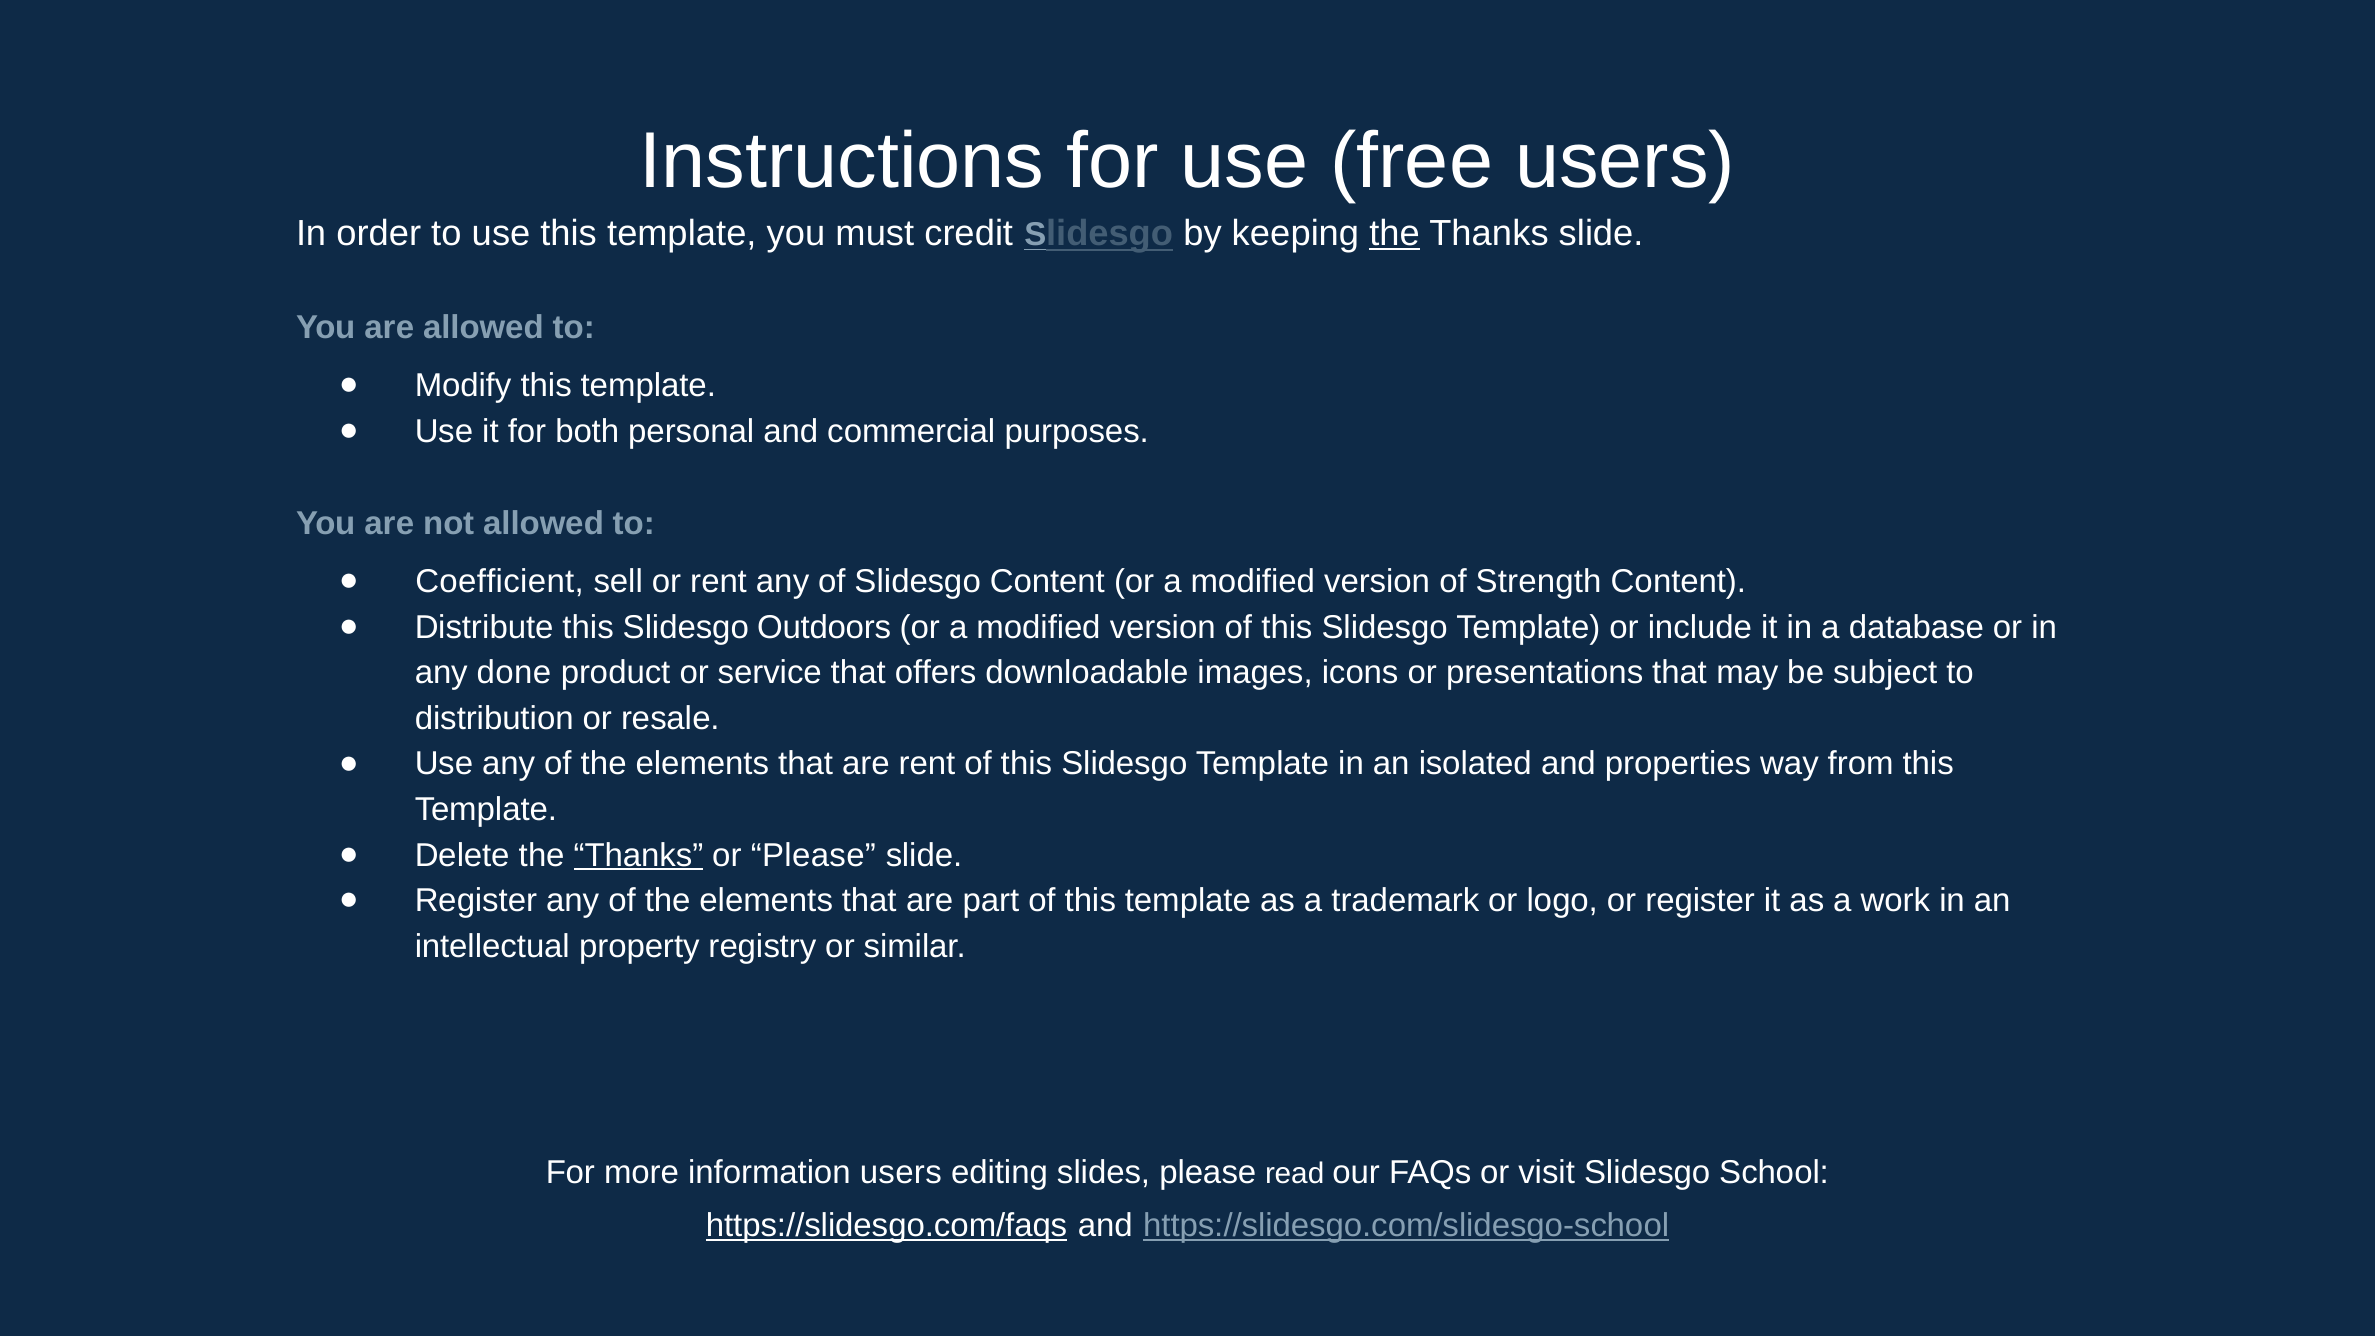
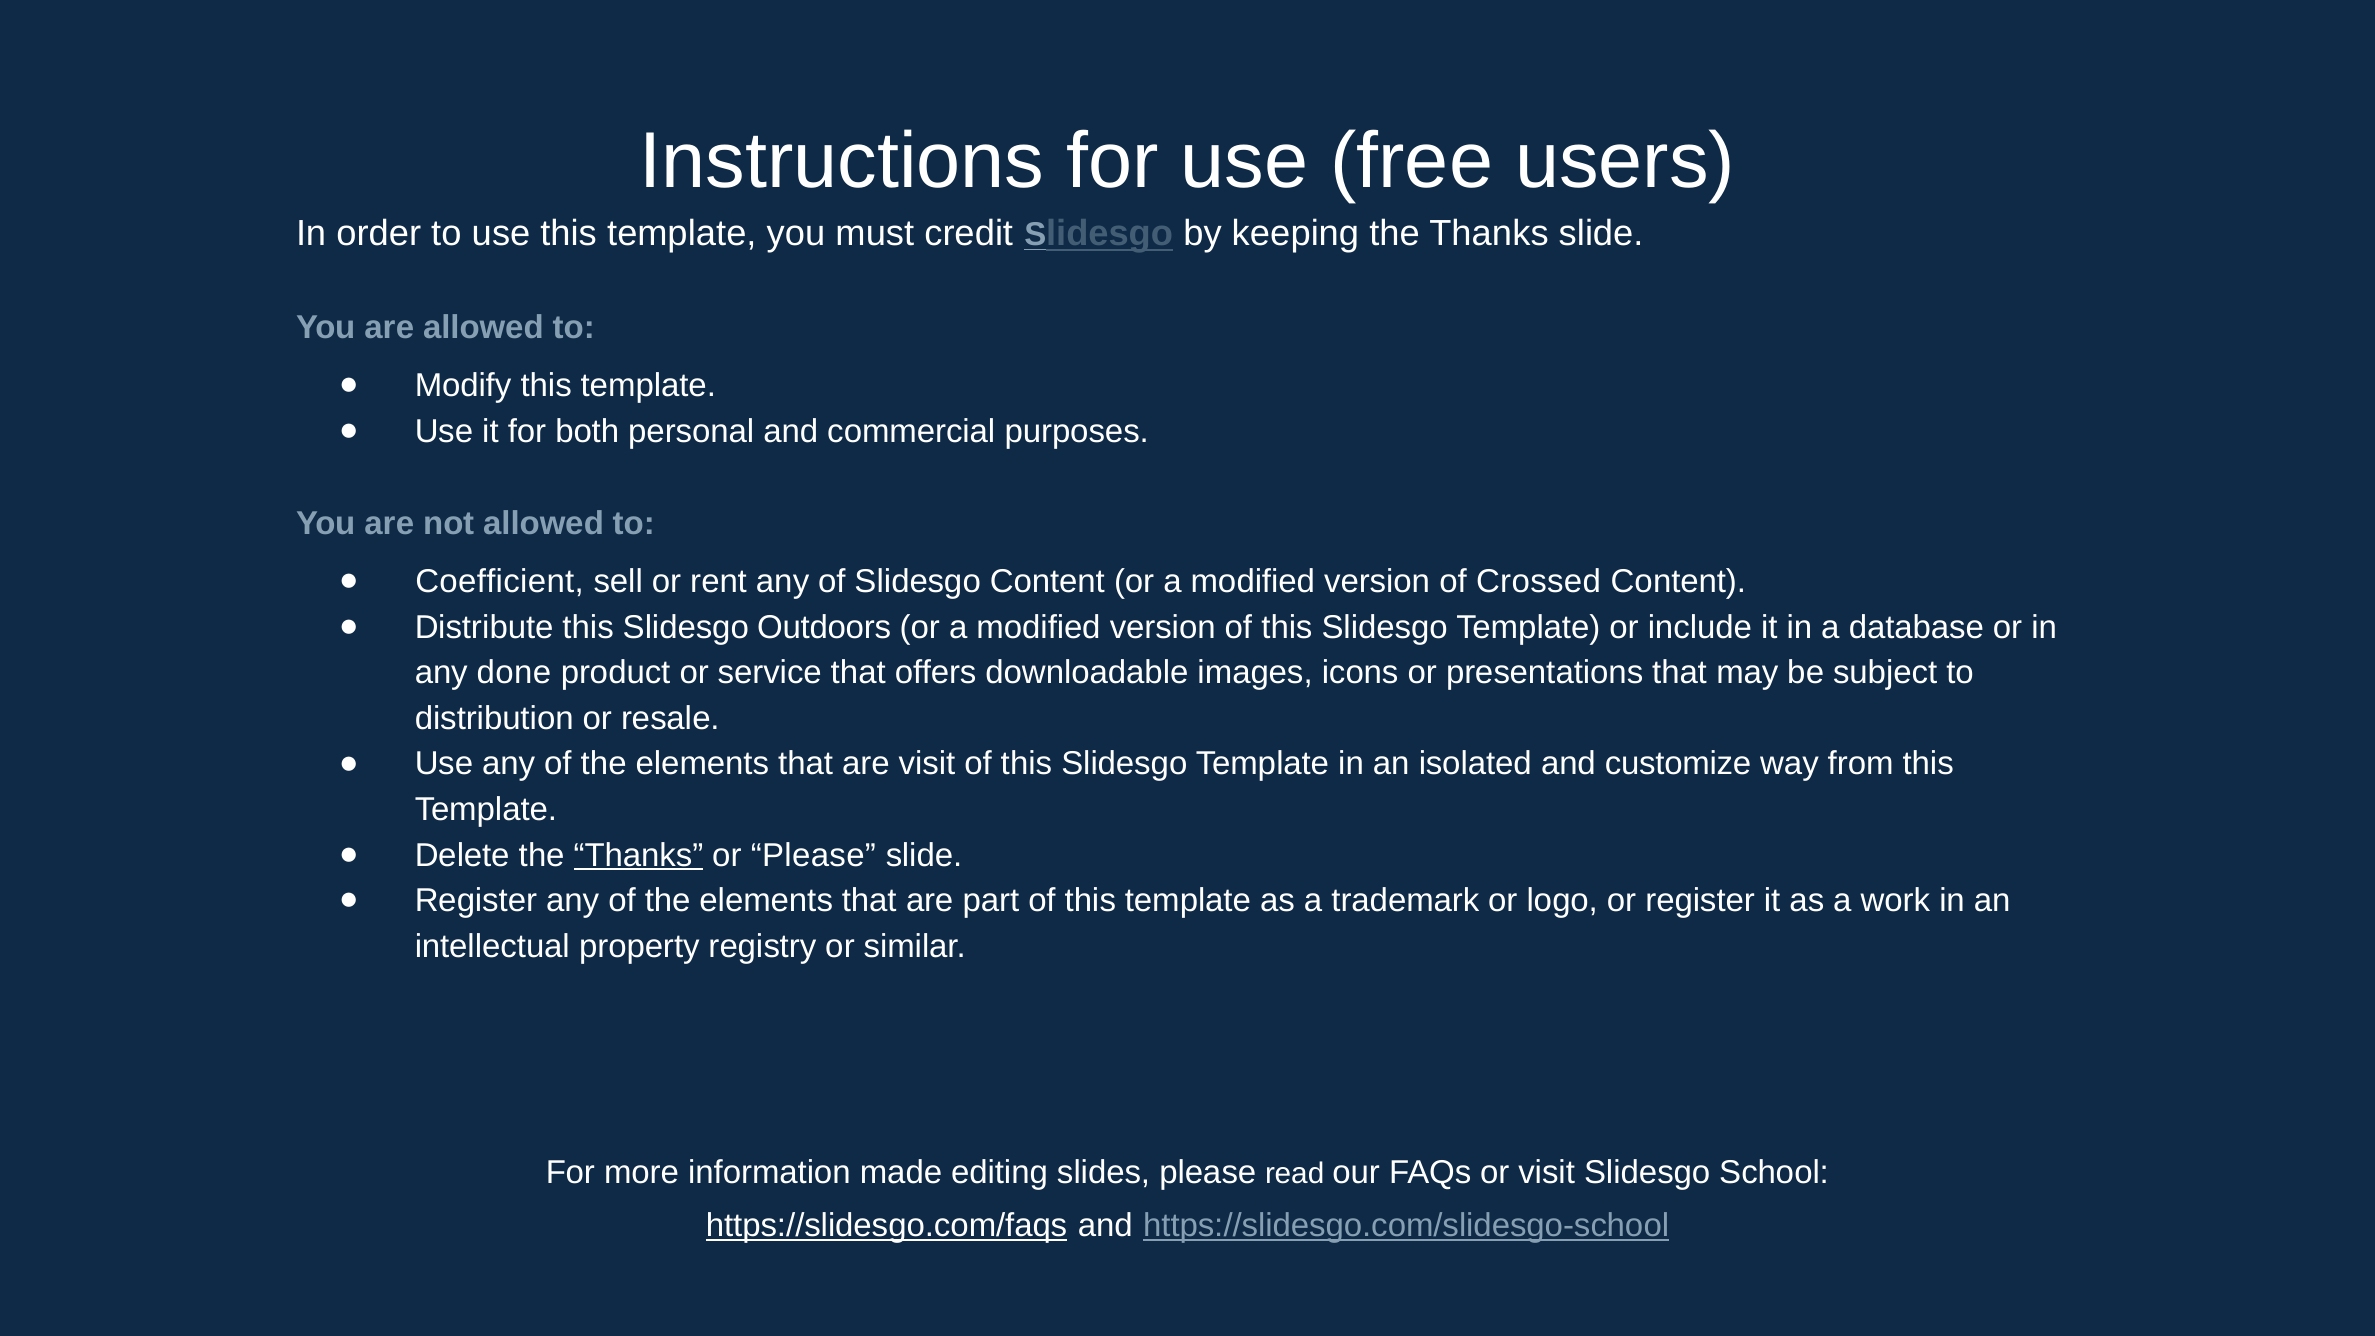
the underline: present -> none (1395, 234)
Strength: Strength -> Crossed (1539, 582)
are rent: rent -> visit (927, 764)
properties: properties -> customize (1678, 764)
information users: users -> made (901, 1172)
